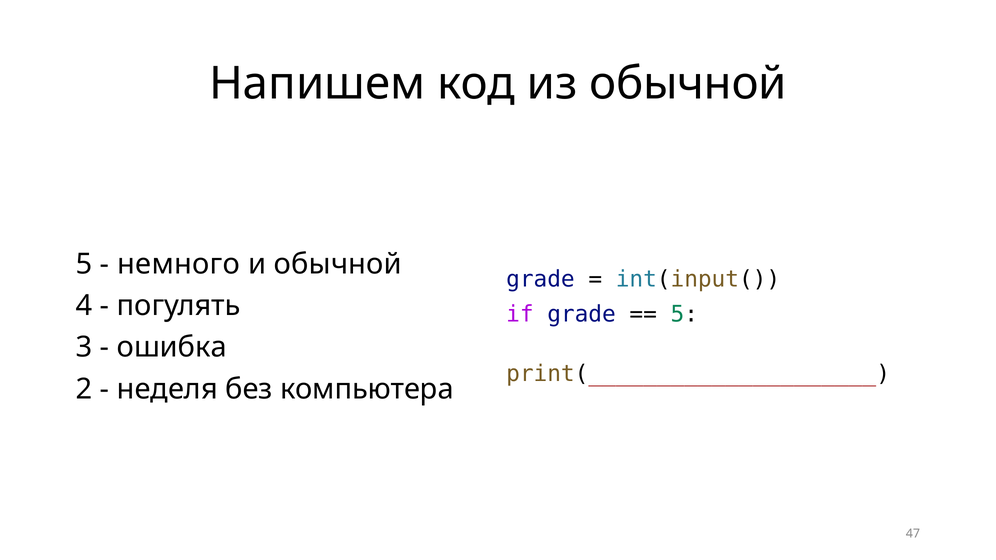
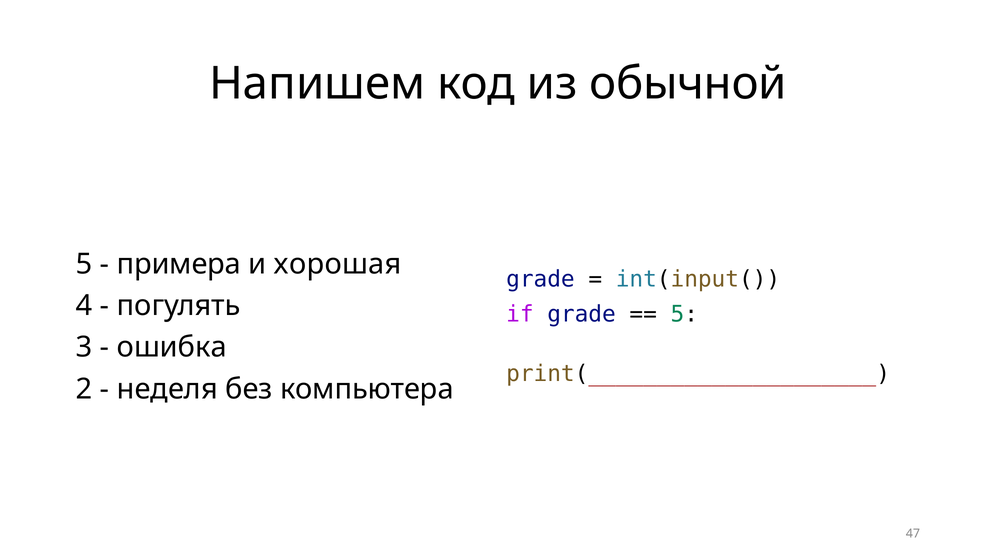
немного: немного -> примера (179, 264)
и обычной: обычной -> хорошая (338, 264)
